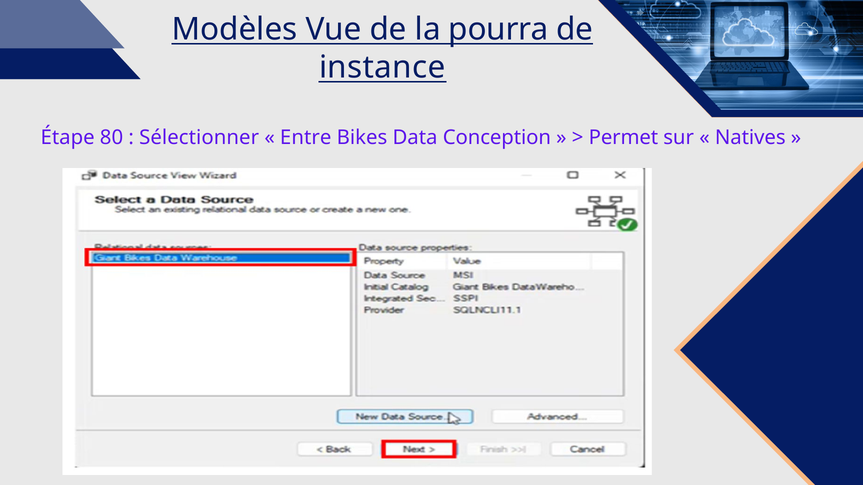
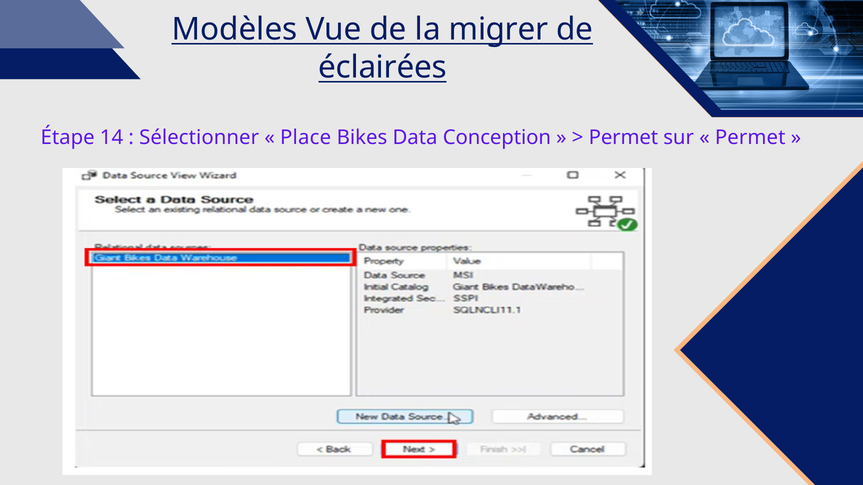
pourra: pourra -> migrer (499, 30)
instance: instance -> éclairées (383, 67)
80: 80 -> 14 (112, 138)
Entre: Entre -> Place (306, 138)
Natives: Natives -> Permet (750, 138)
